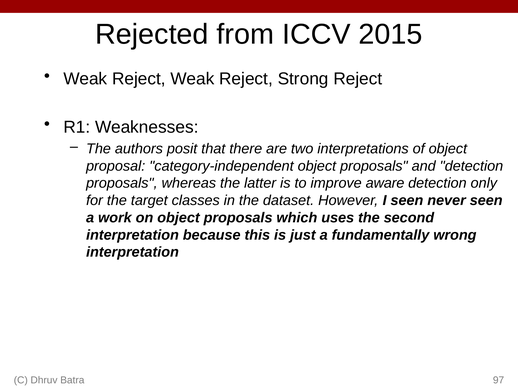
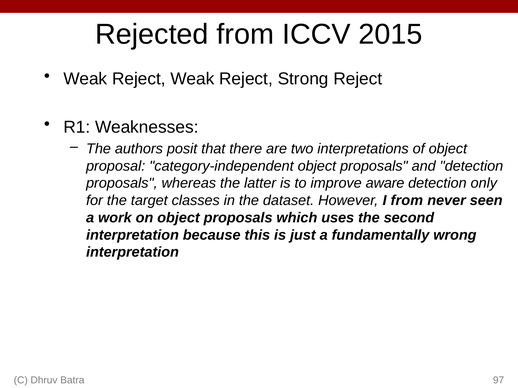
I seen: seen -> from (407, 201)
